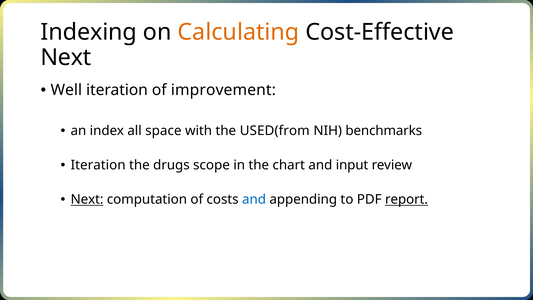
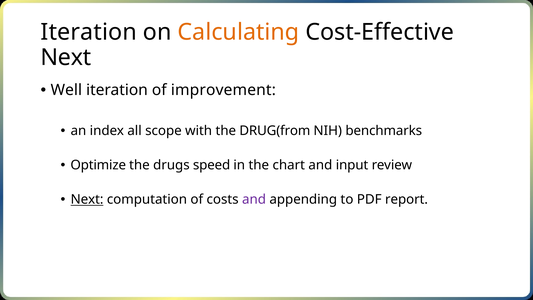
Indexing: Indexing -> Iteration (89, 32)
space: space -> scope (163, 131)
USED(from: USED(from -> DRUG(from (275, 131)
Iteration: Iteration -> Optimize (98, 165)
scope: scope -> speed (212, 165)
and colour: blue -> purple (254, 199)
report underline: present -> none (407, 199)
